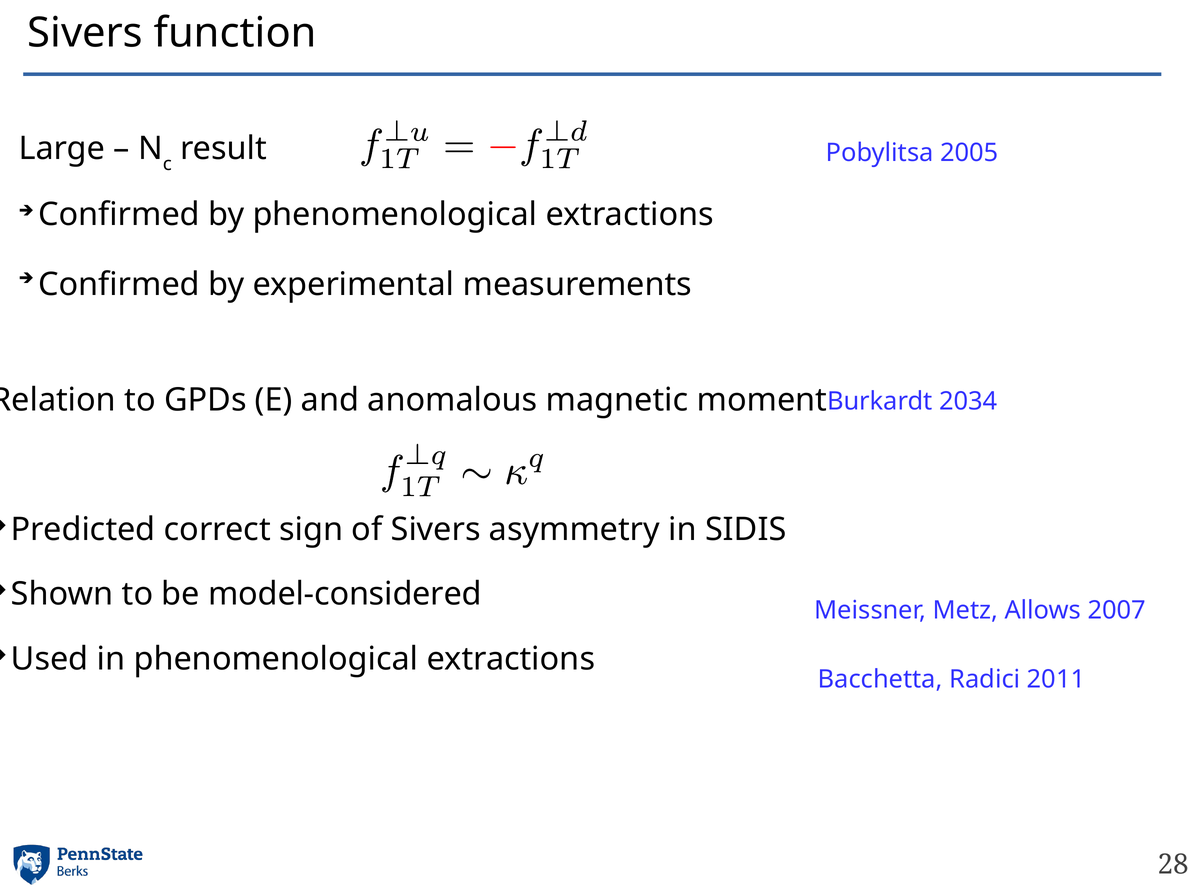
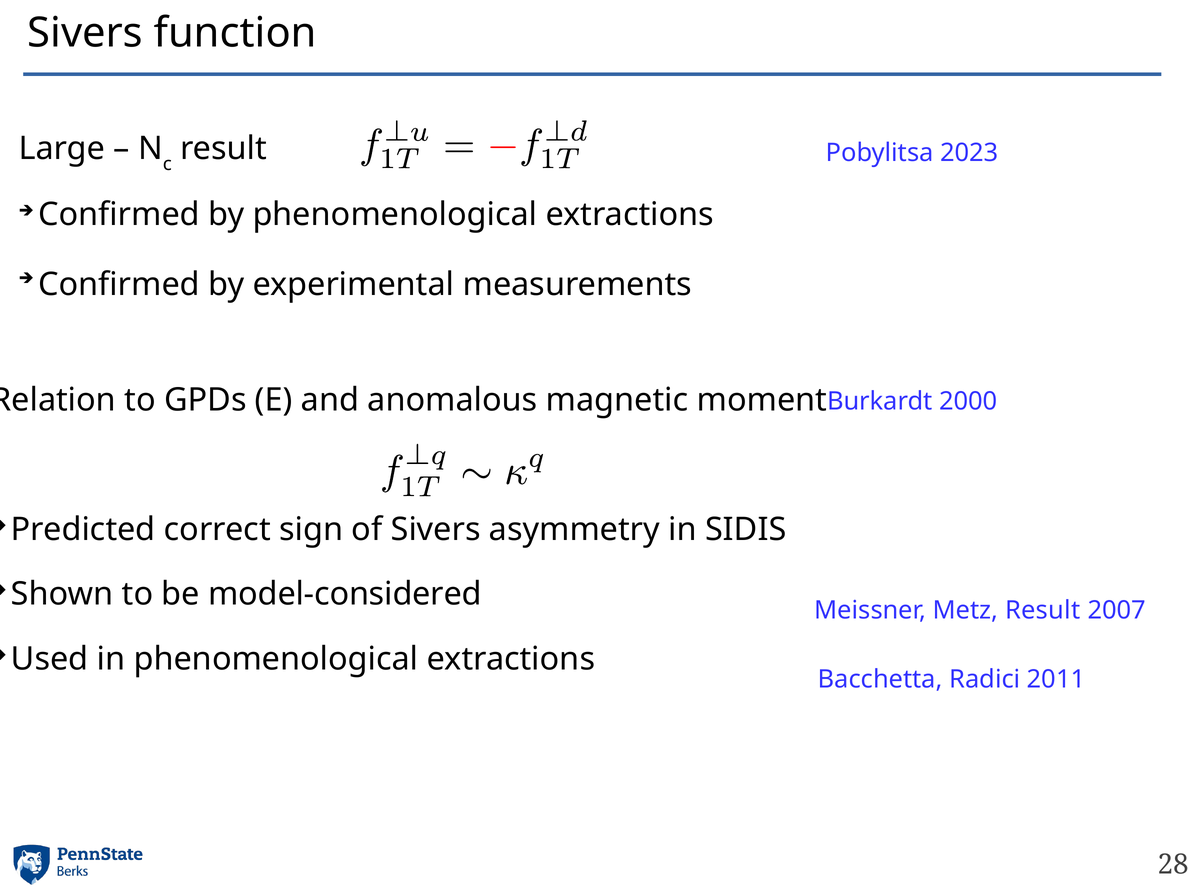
2005: 2005 -> 2023 (969, 153)
2034: 2034 -> 2000 (968, 401)
Metz Allows: Allows -> Result (1043, 610)
